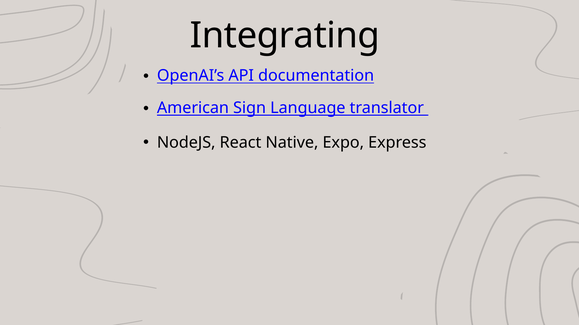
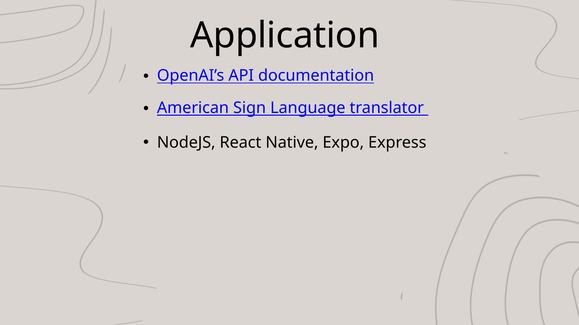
Integrating: Integrating -> Application (285, 36)
